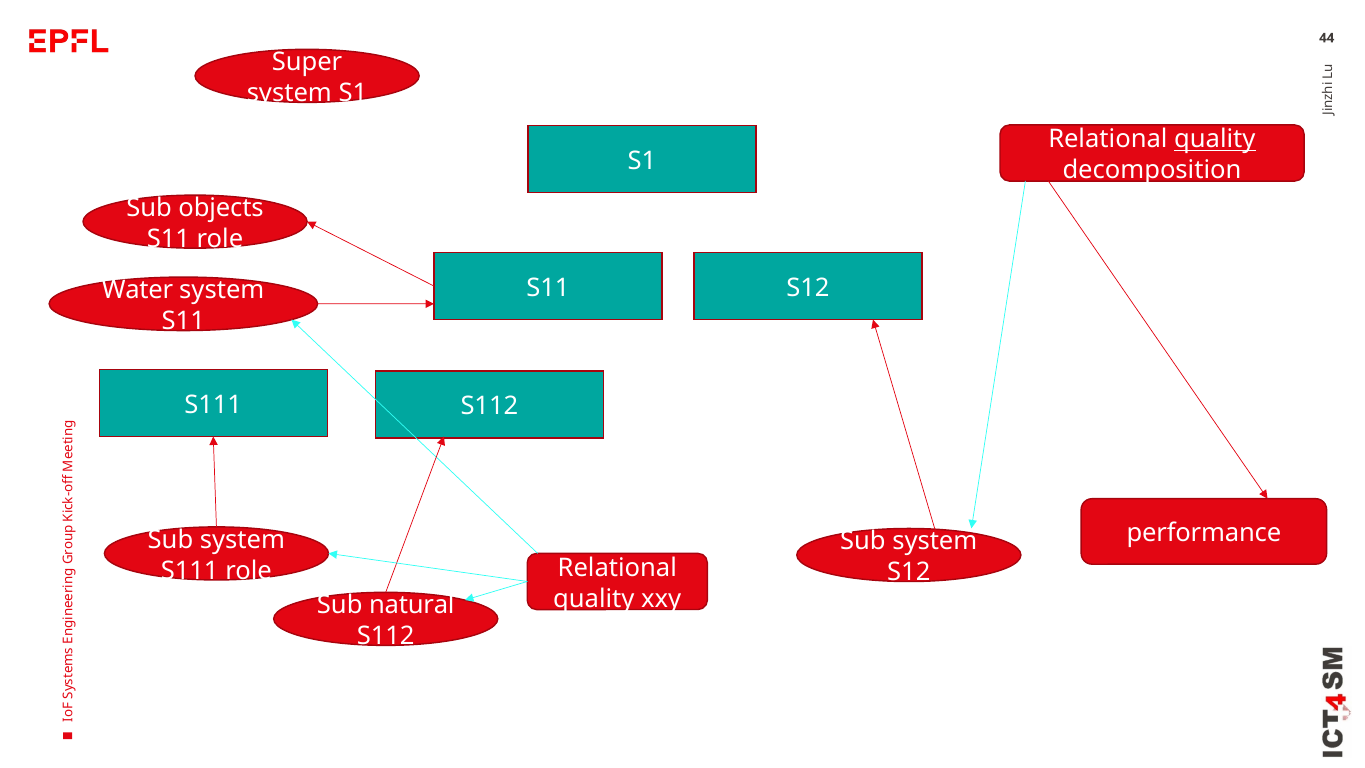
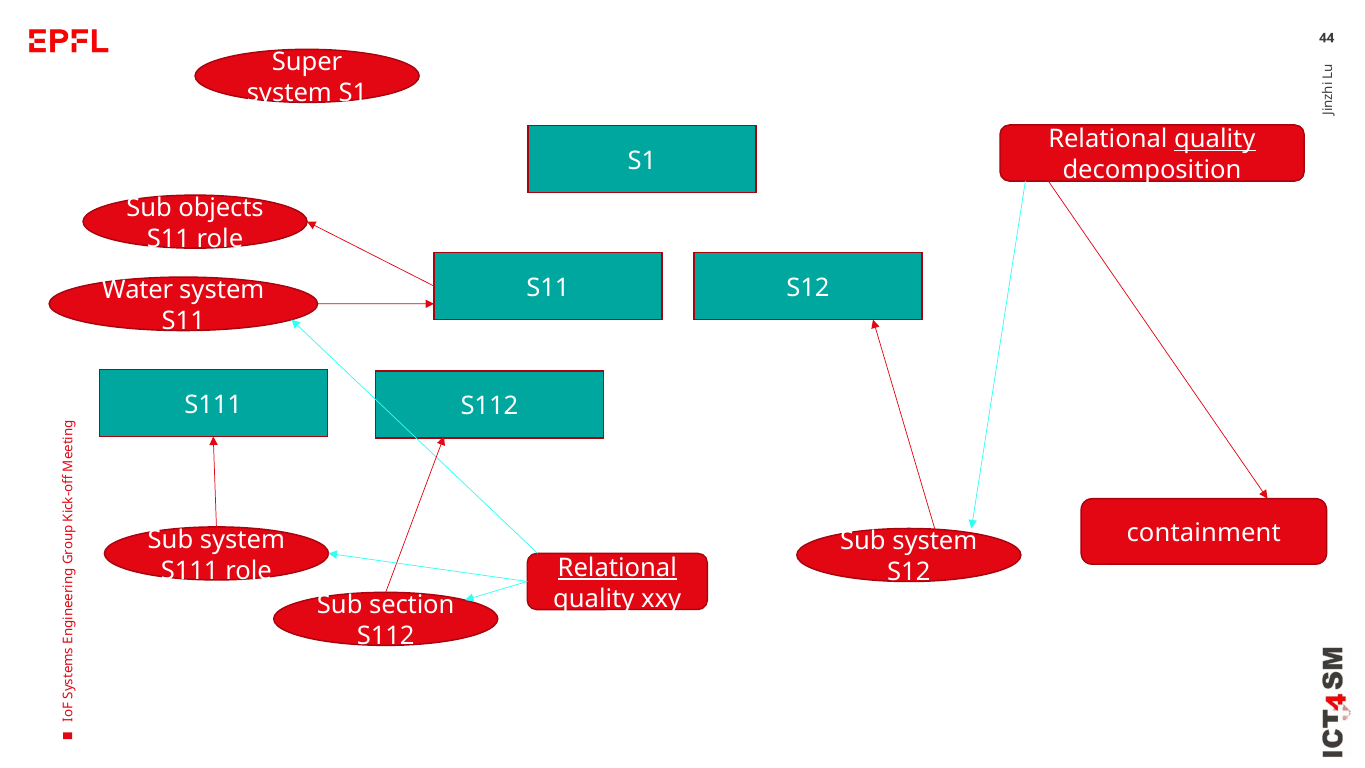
performance: performance -> containment (1204, 533)
Relational underline: none -> present (617, 568)
natural: natural -> section (412, 605)
